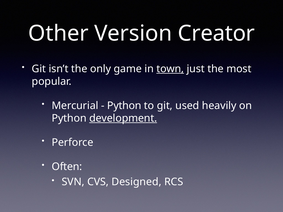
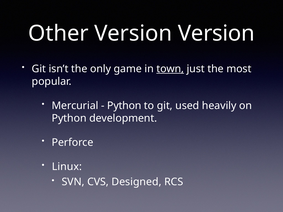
Version Creator: Creator -> Version (216, 33)
development underline: present -> none (123, 118)
Often: Often -> Linux (67, 167)
